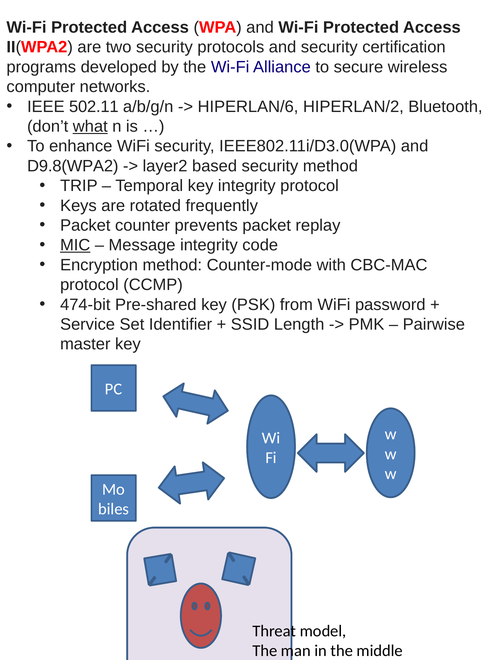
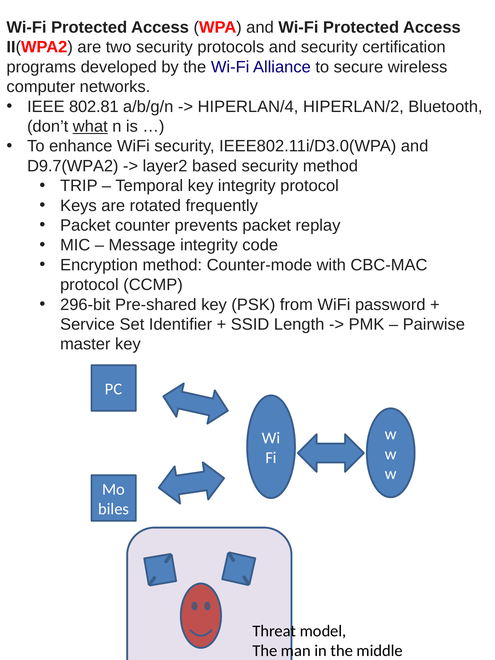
502.11: 502.11 -> 802.81 (94, 107)
HIPERLAN/6: HIPERLAN/6 -> HIPERLAN/4 (248, 107)
D9.8(WPA2: D9.8(WPA2 -> D9.7(WPA2 (73, 166)
MIC underline: present -> none (75, 245)
474-bit: 474-bit -> 296-bit (85, 305)
